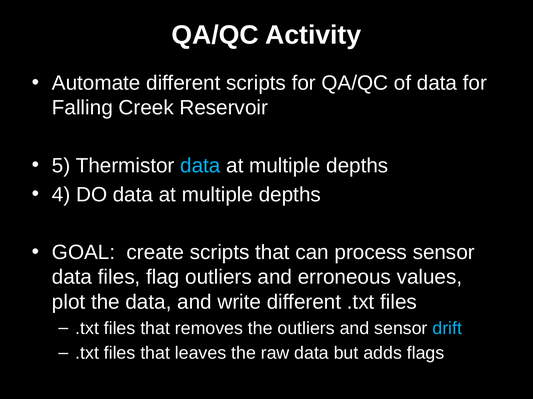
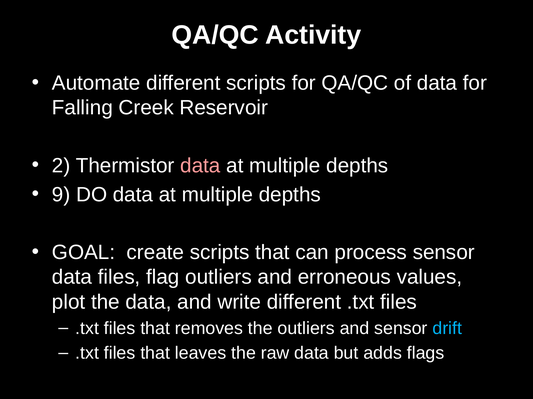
5: 5 -> 2 (61, 166)
data colour: light blue -> pink (200, 166)
4: 4 -> 9 (61, 195)
